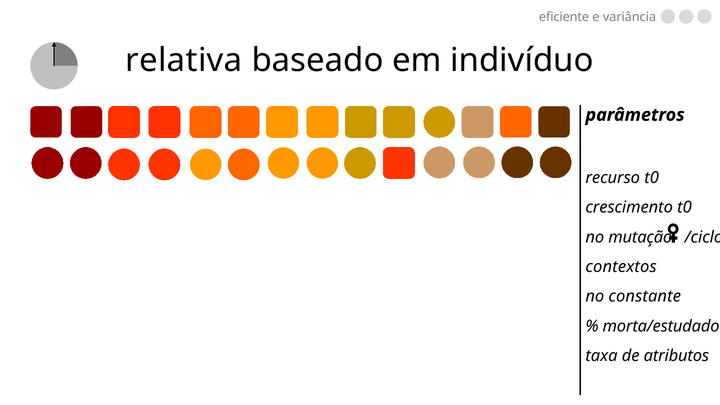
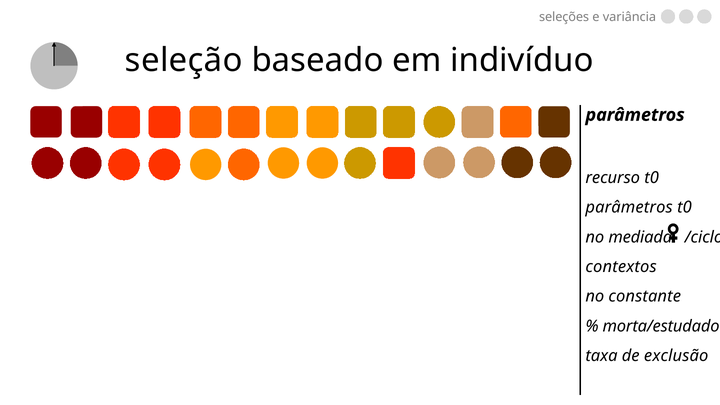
eficiente: eficiente -> seleções (564, 17)
relativa: relativa -> seleção (184, 60)
crescimento: crescimento -> parâmetros (629, 207)
mutação: mutação -> mediada (640, 237)
atributos: atributos -> exclusão (676, 356)
